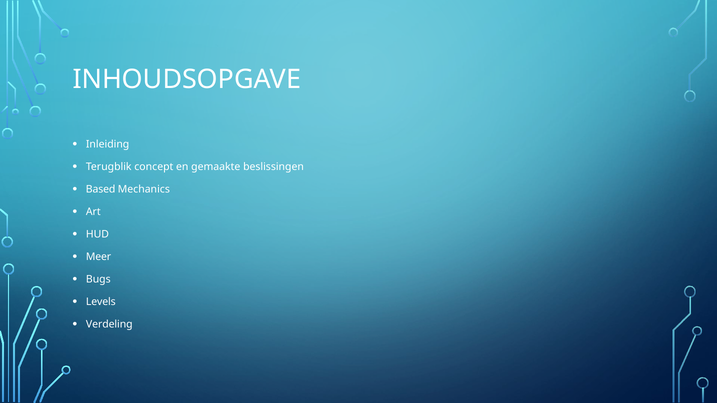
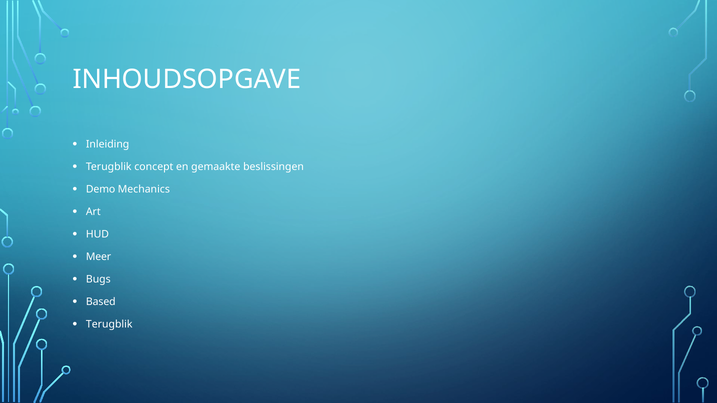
Based: Based -> Demo (101, 190)
Levels: Levels -> Based (101, 302)
Verdeling: Verdeling -> Terugblik (109, 325)
